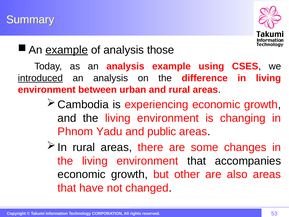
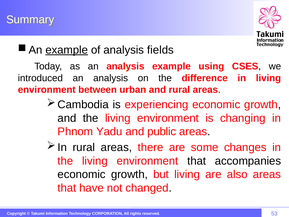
those: those -> fields (160, 50)
introduced underline: present -> none (40, 78)
but other: other -> living (187, 174)
